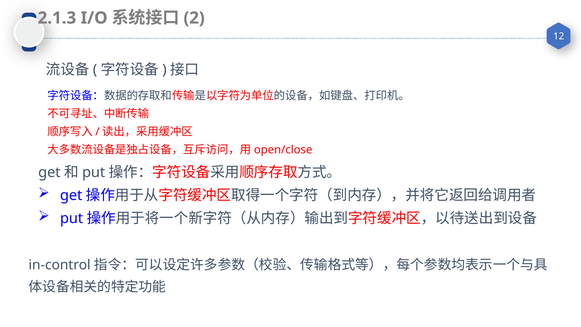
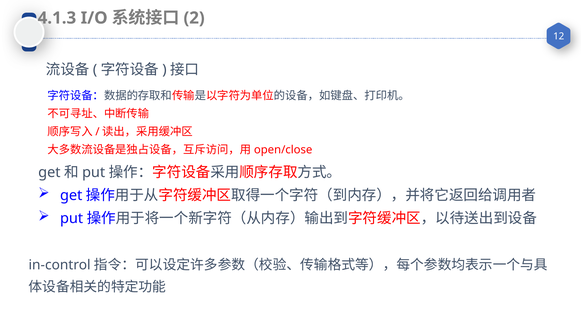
2.1.3: 2.1.3 -> 4.1.3 (57, 18)
